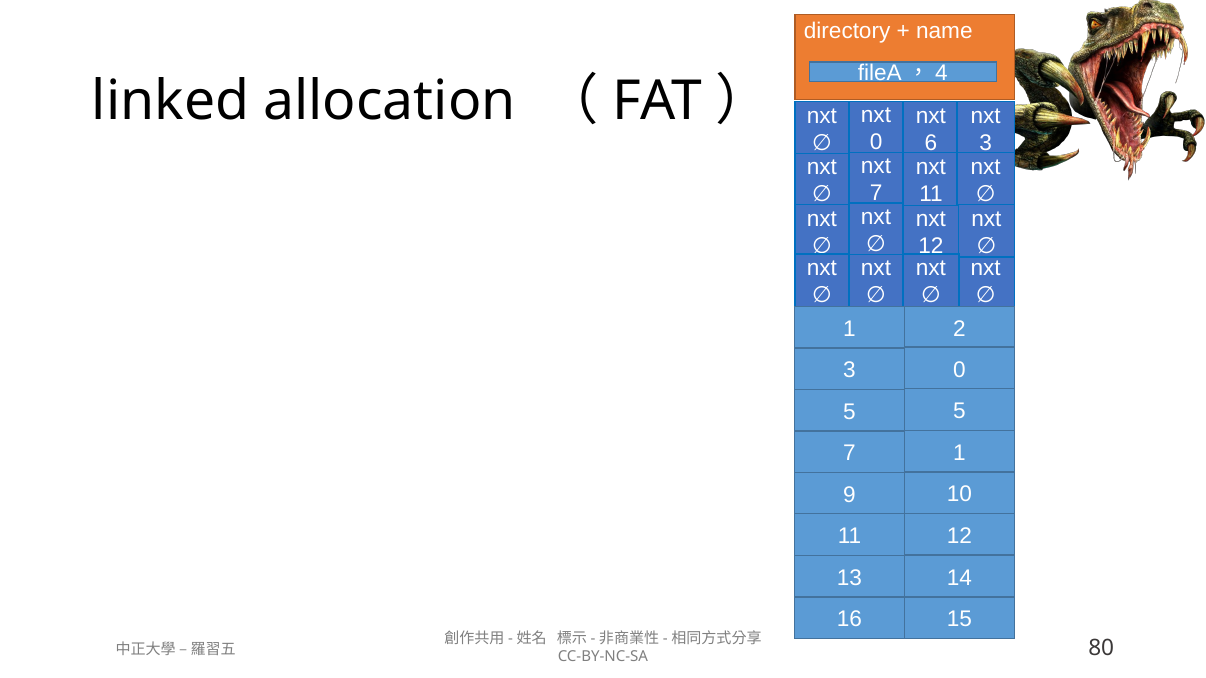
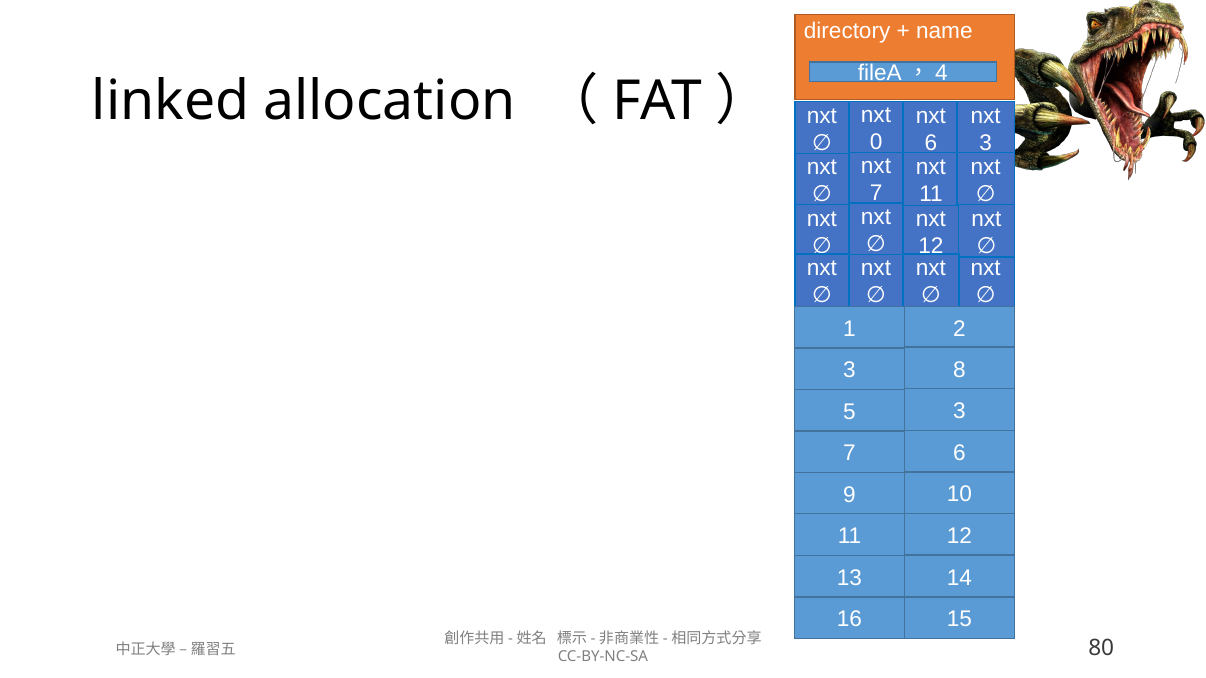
3 0: 0 -> 8 (959, 370)
5 5: 5 -> 3 (959, 411)
7 1: 1 -> 6 (959, 453)
